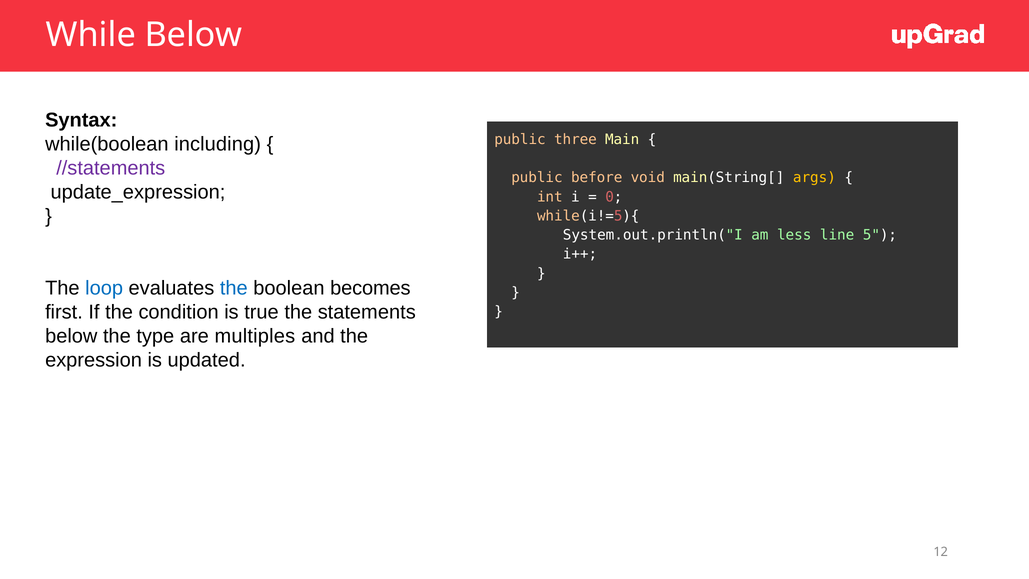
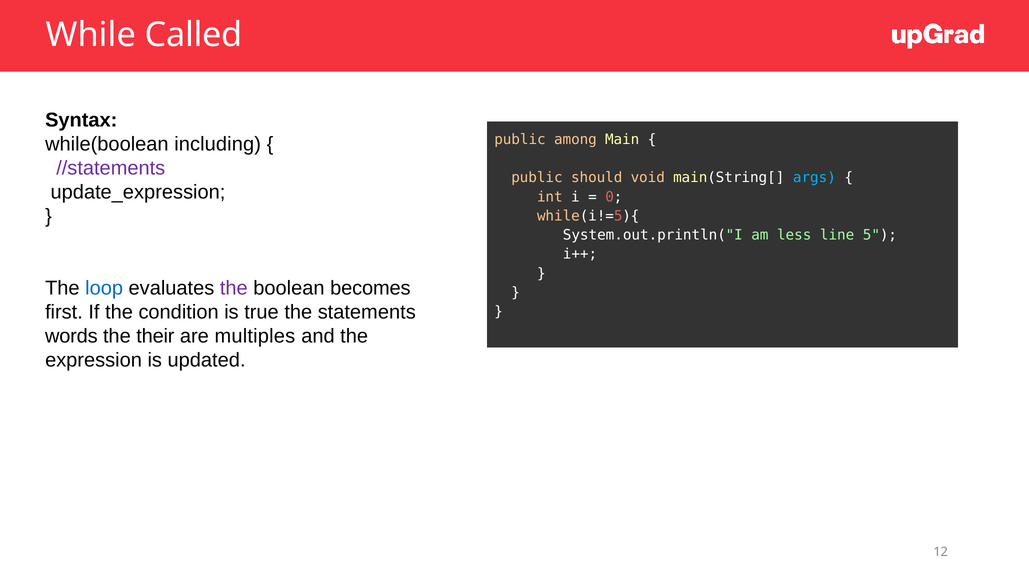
While Below: Below -> Called (194, 35)
three: three -> among (575, 139)
before: before -> should (597, 178)
args colour: yellow -> light blue (814, 178)
the colour: blue -> purple (234, 288)
below: below -> words (71, 336)
type: type -> their (155, 336)
